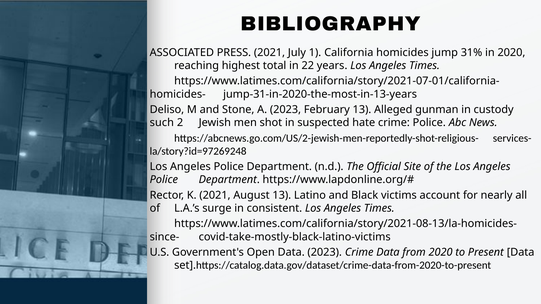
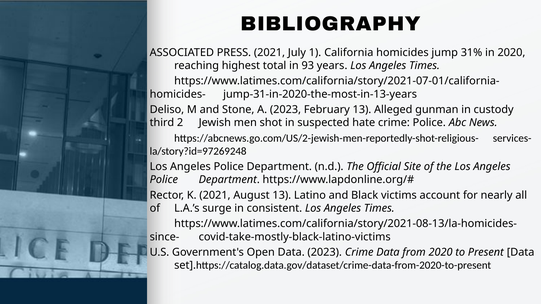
22: 22 -> 93 (308, 66)
such: such -> third (162, 123)
